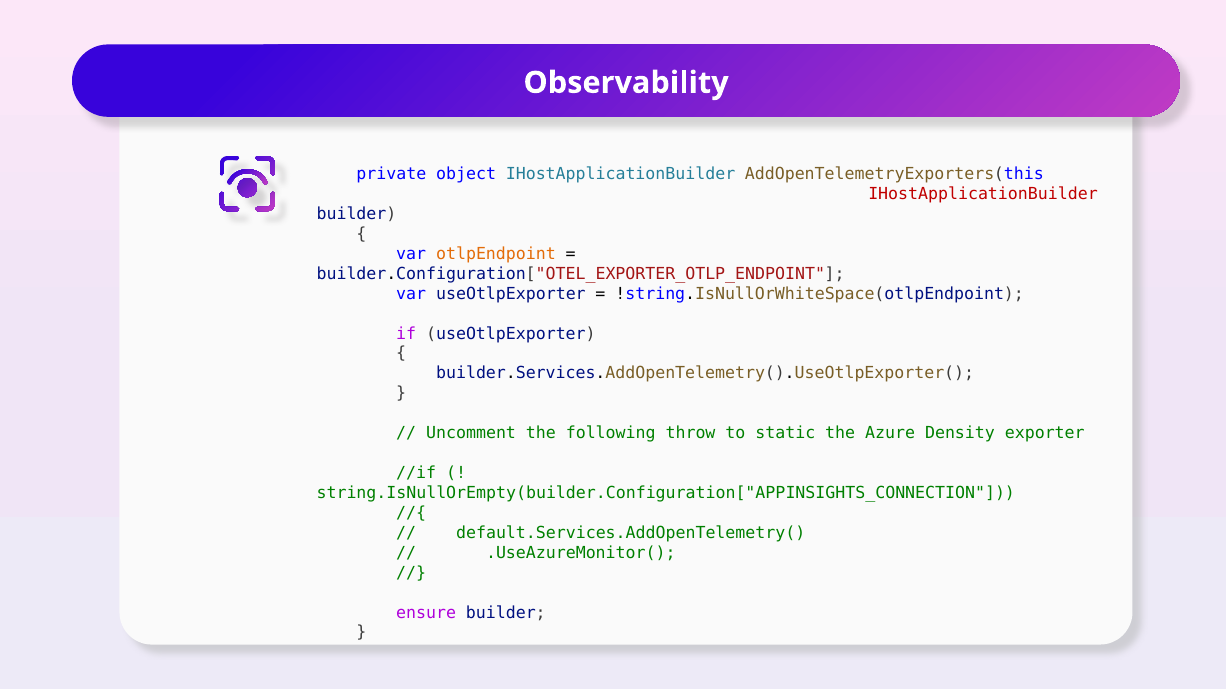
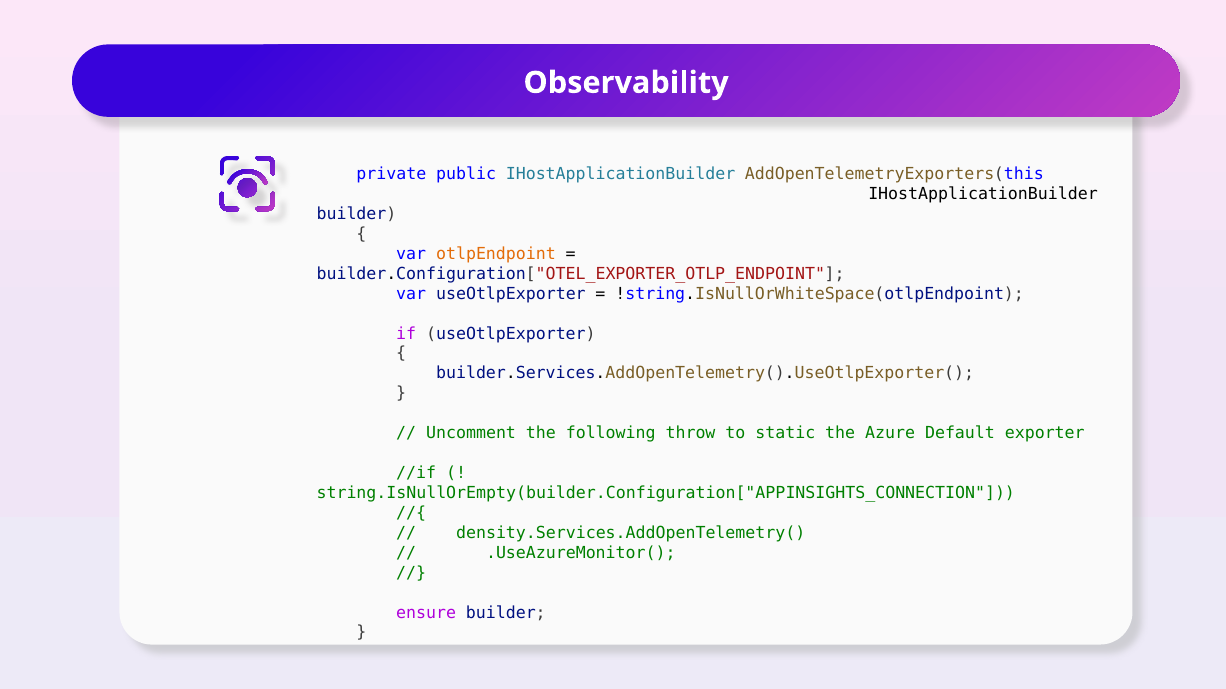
object: object -> public (466, 174)
IHostApplicationBuilder colour: red -> black (983, 194)
Density: Density -> Default (960, 434)
default.Services.AddOpenTelemetry(: default.Services.AddOpenTelemetry( -> density.Services.AddOpenTelemetry( (631, 533)
